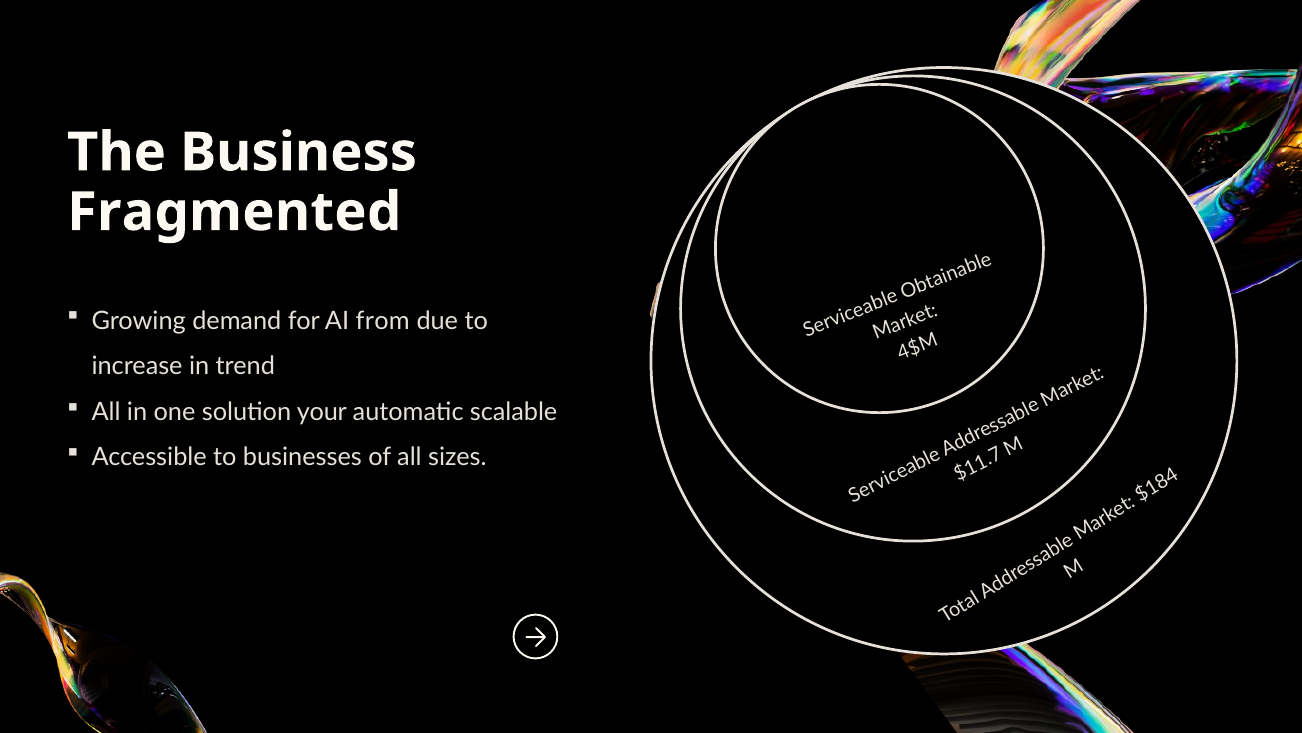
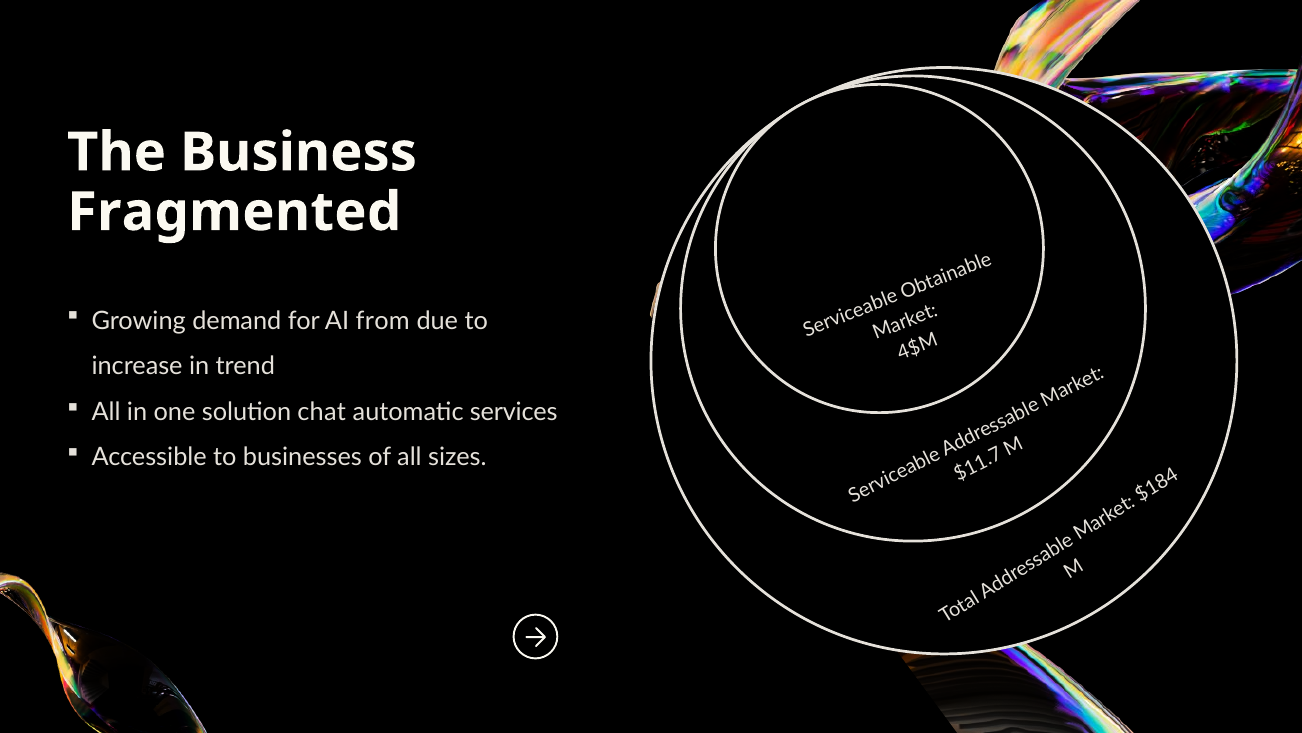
your: your -> chat (322, 412)
scalable: scalable -> services (514, 412)
